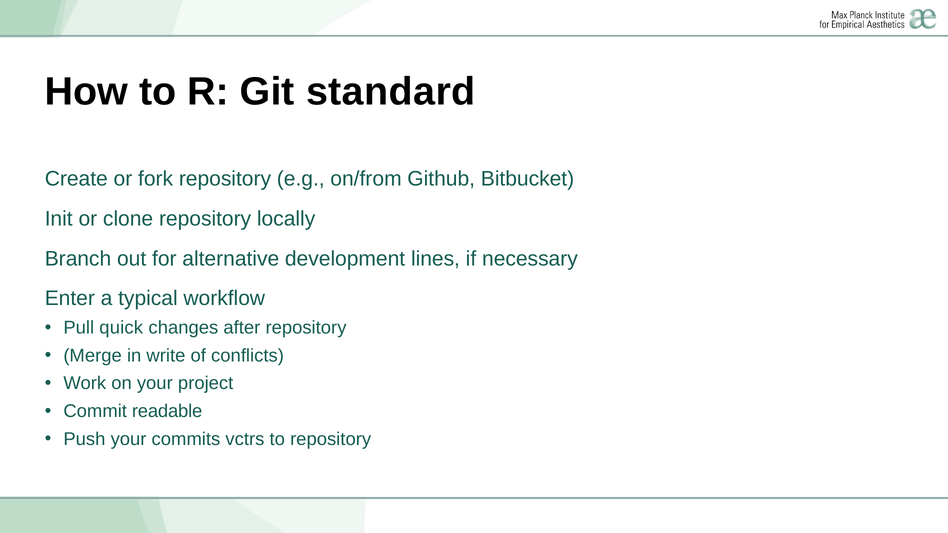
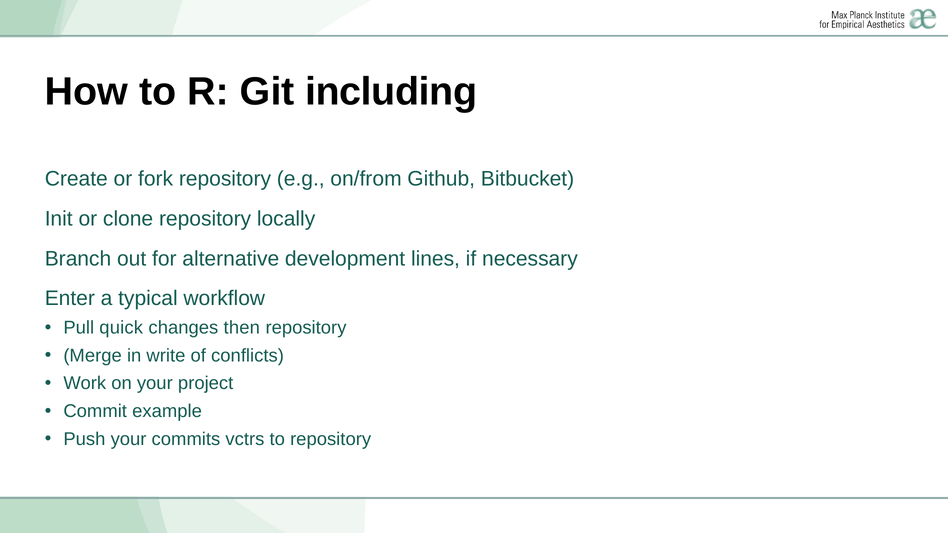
standard: standard -> including (391, 92)
after: after -> then (242, 328)
readable: readable -> example (167, 411)
